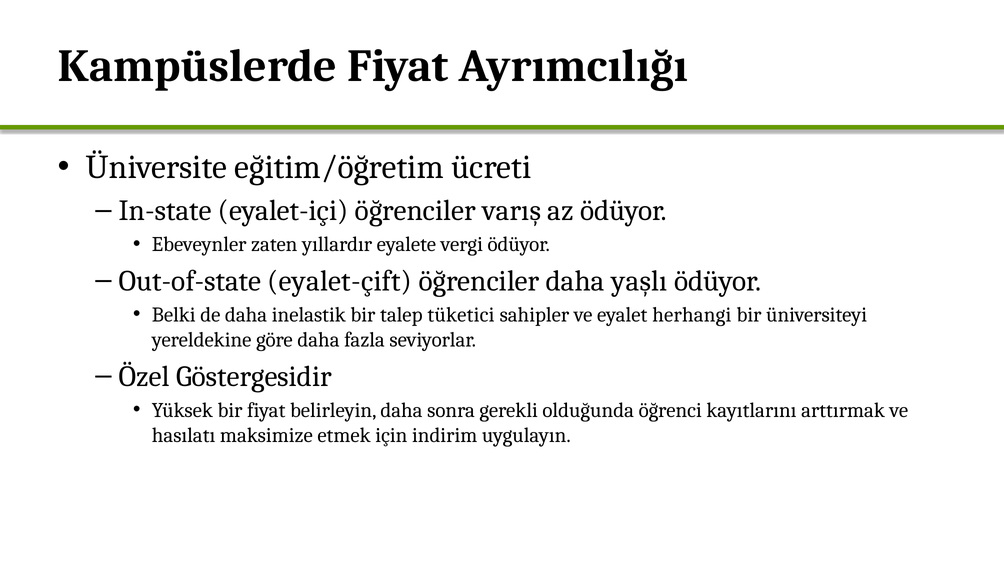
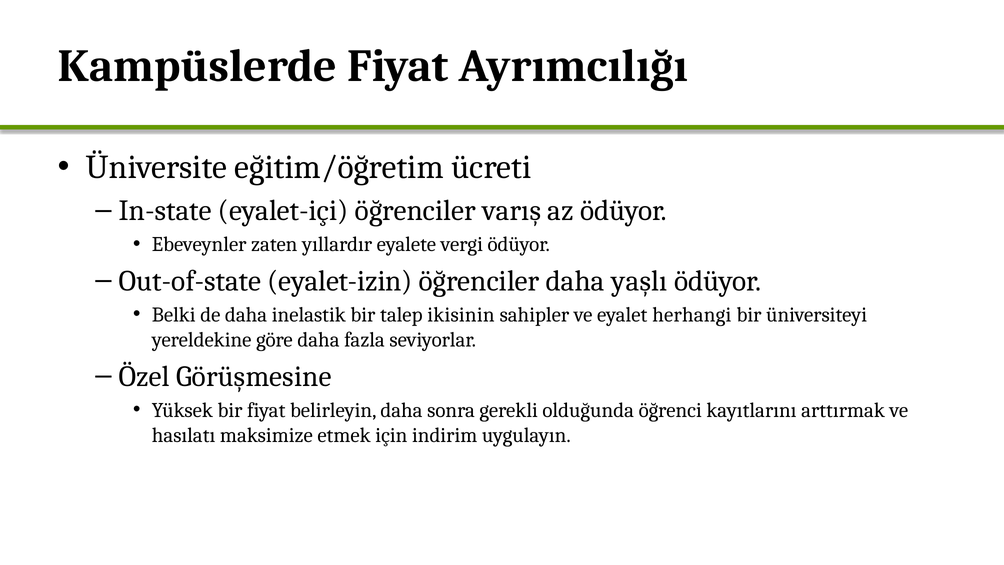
eyalet-çift: eyalet-çift -> eyalet-izin (340, 281)
tüketici: tüketici -> ikisinin (461, 315)
Göstergesidir: Göstergesidir -> Görüşmesine (254, 376)
